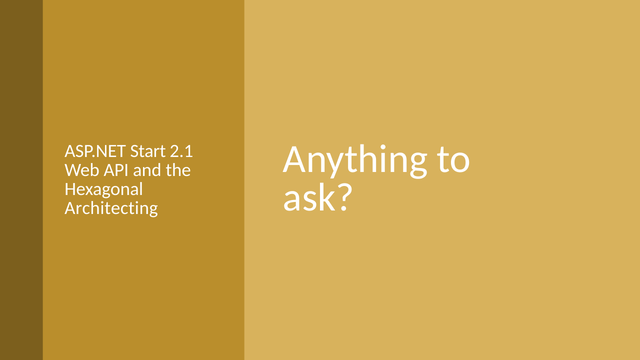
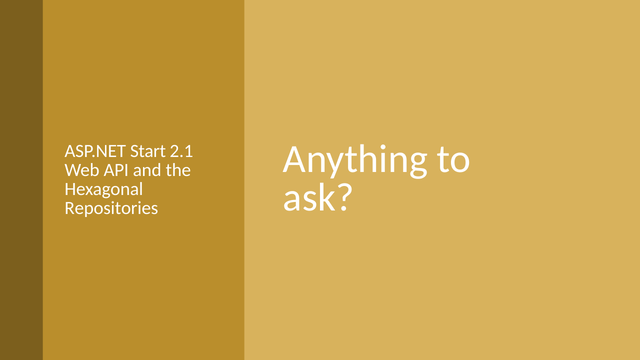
Architecting: Architecting -> Repositories (111, 208)
